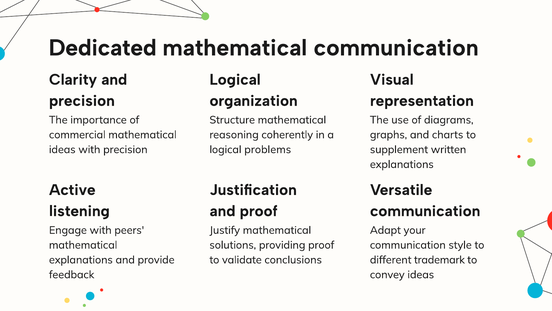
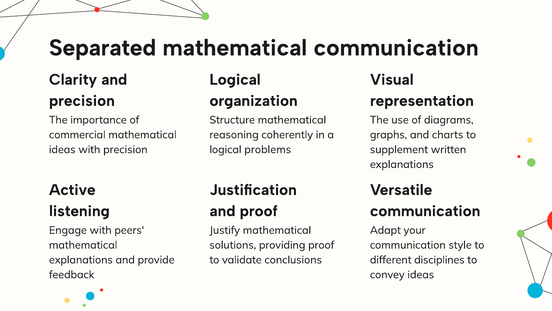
Dedicated: Dedicated -> Separated (103, 48)
trademark: trademark -> disciplines (439, 259)
